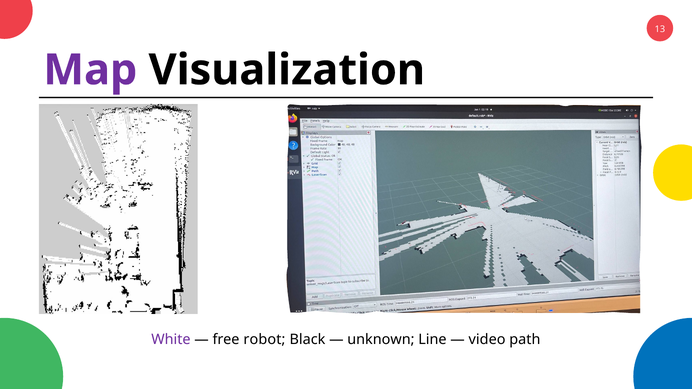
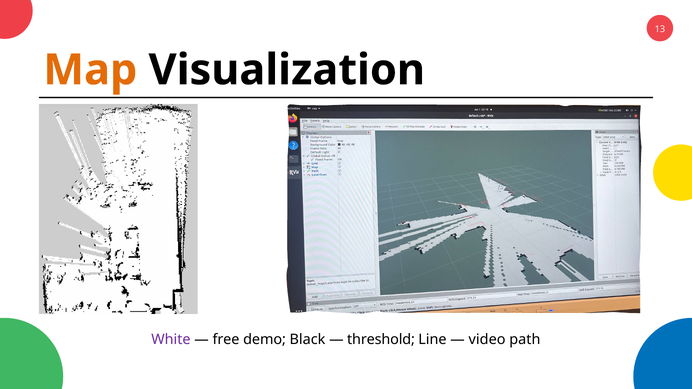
Map colour: purple -> orange (90, 70)
robot: robot -> demo (265, 340)
unknown: unknown -> threshold (381, 340)
